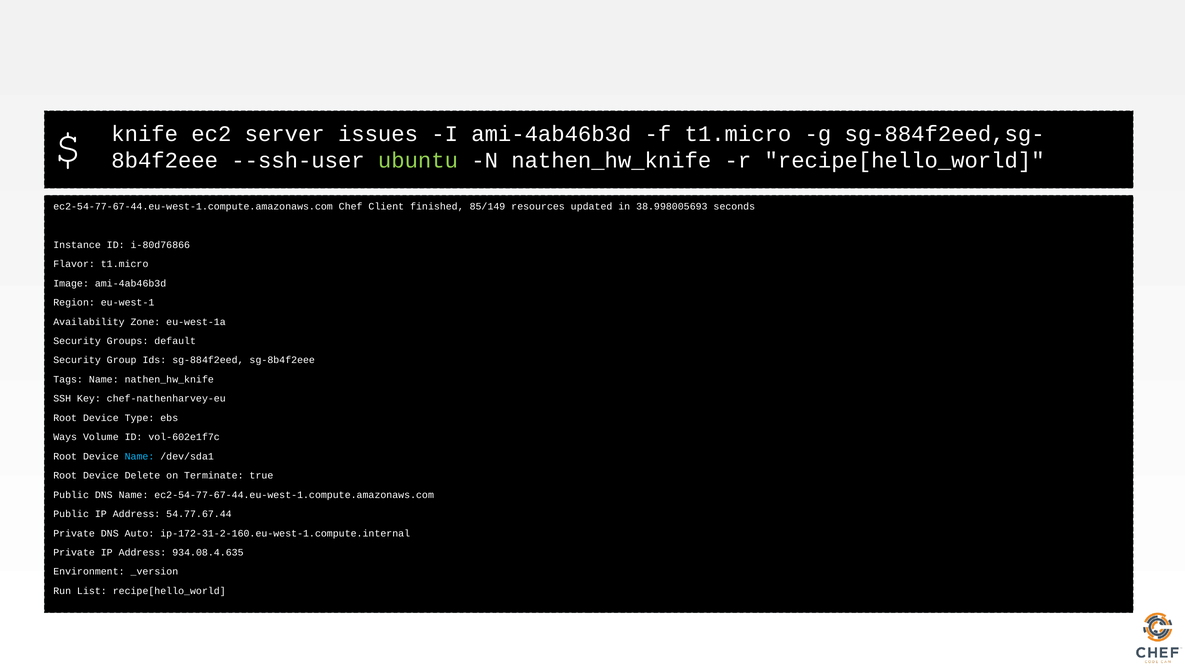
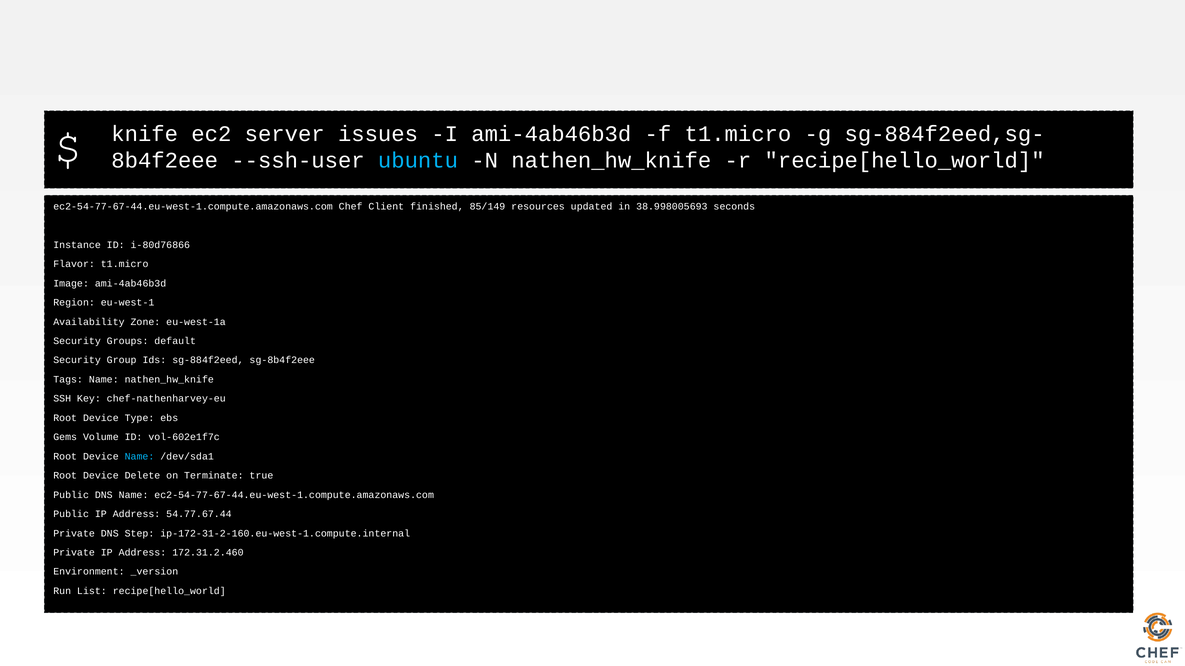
ubuntu colour: light green -> light blue (418, 161)
Ways: Ways -> Gems (65, 438)
Auto: Auto -> Step (139, 534)
934.08.4.635: 934.08.4.635 -> 172.31.2.460 (208, 553)
